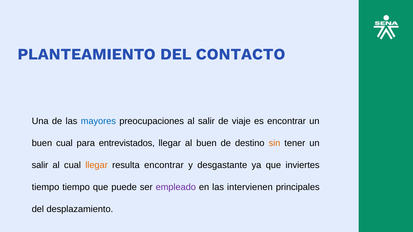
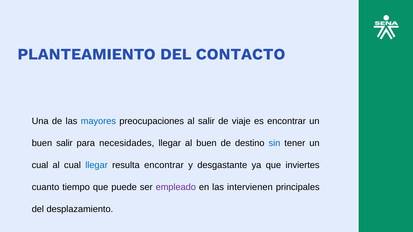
buen cual: cual -> salir (64, 143)
entrevistados: entrevistados -> necesidades (127, 143)
sin colour: orange -> blue (274, 143)
salir: salir -> cual (40, 165)
llegar colour: orange -> blue (97, 165)
tiempo: tiempo -> cuanto (46, 187)
